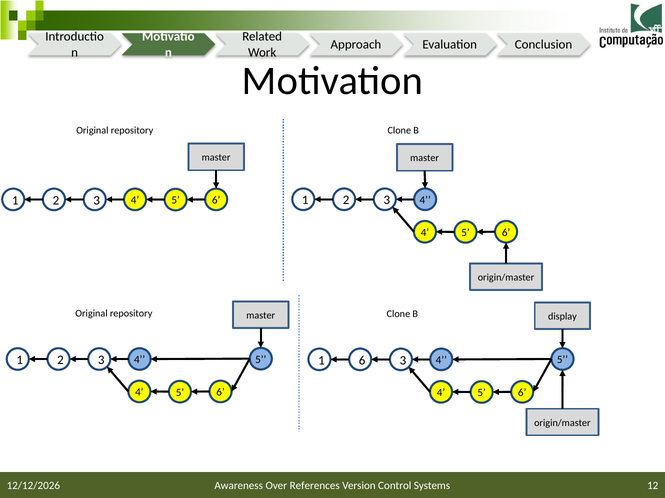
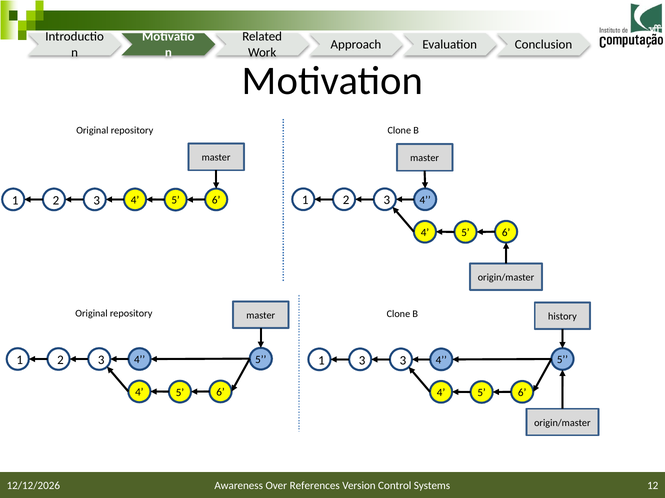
display: display -> history (562, 317)
1 6: 6 -> 3 (362, 361)
